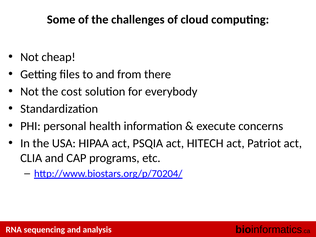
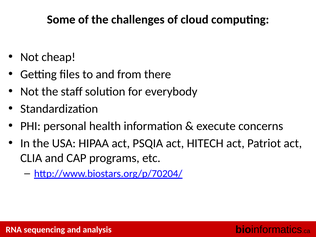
cost: cost -> staff (72, 92)
